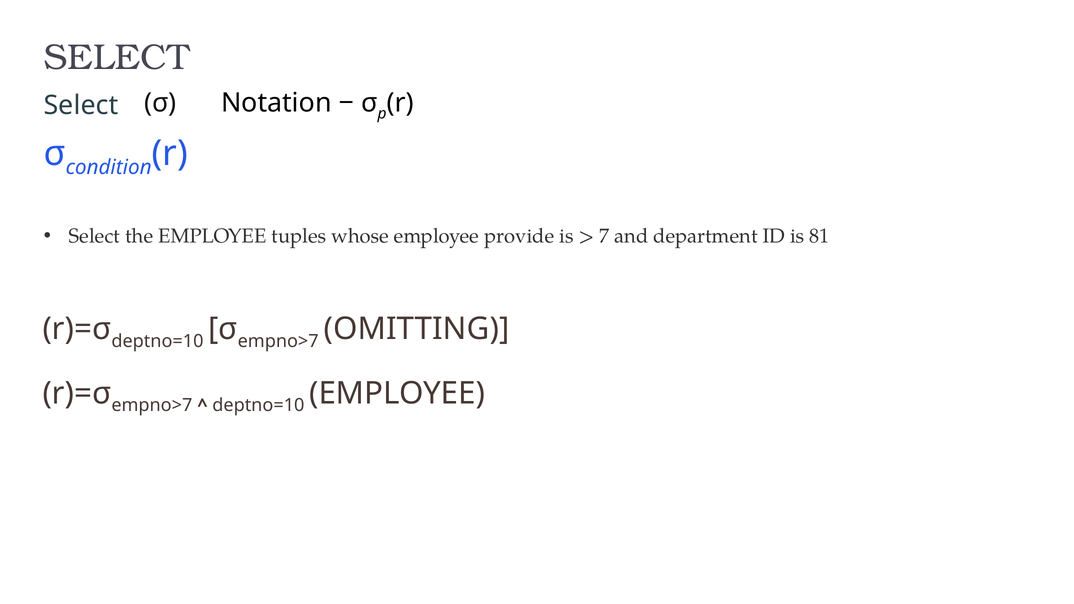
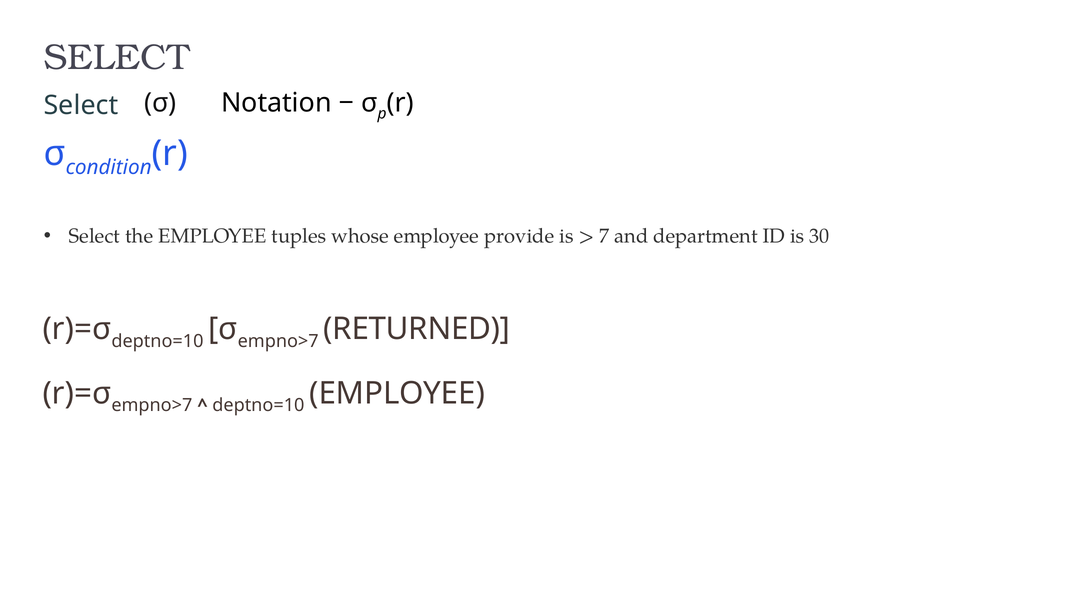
81: 81 -> 30 (819, 236)
OMITTING: OMITTING -> RETURNED (417, 329)
